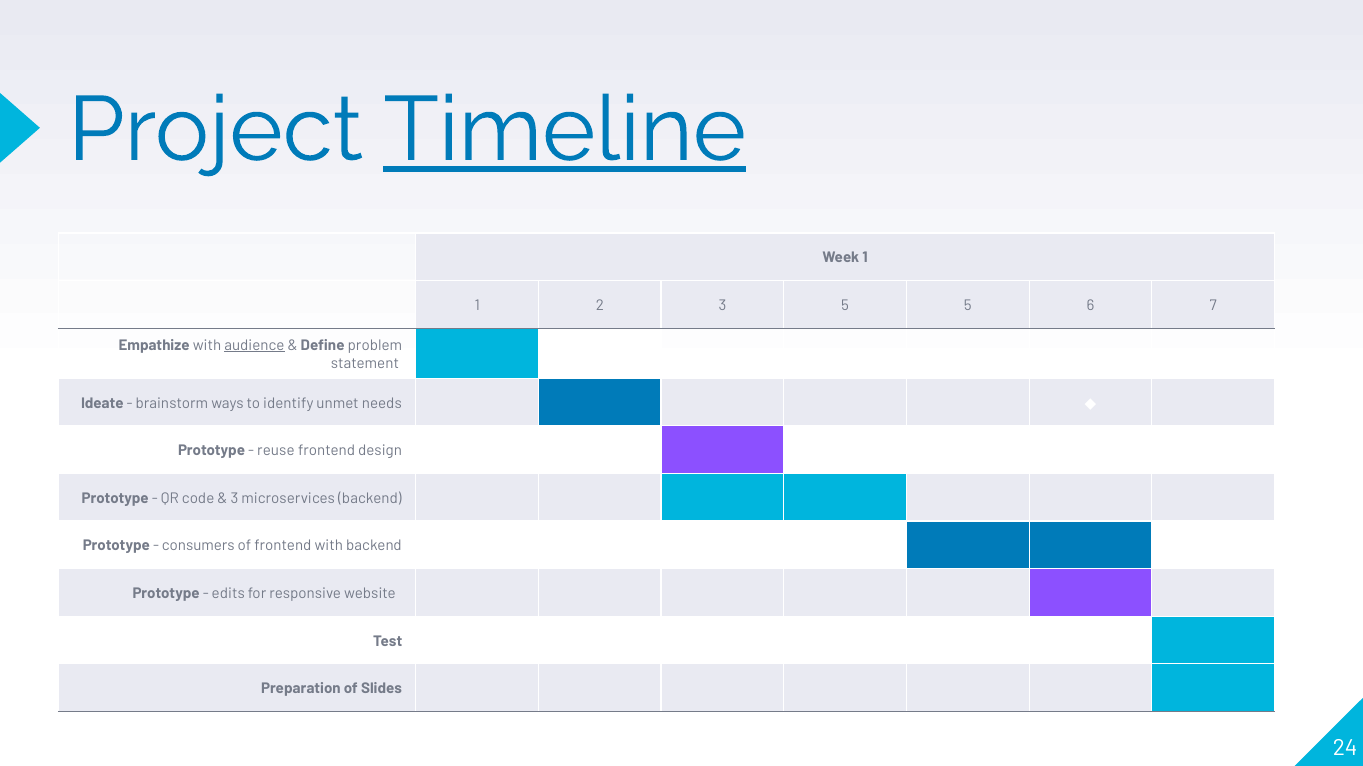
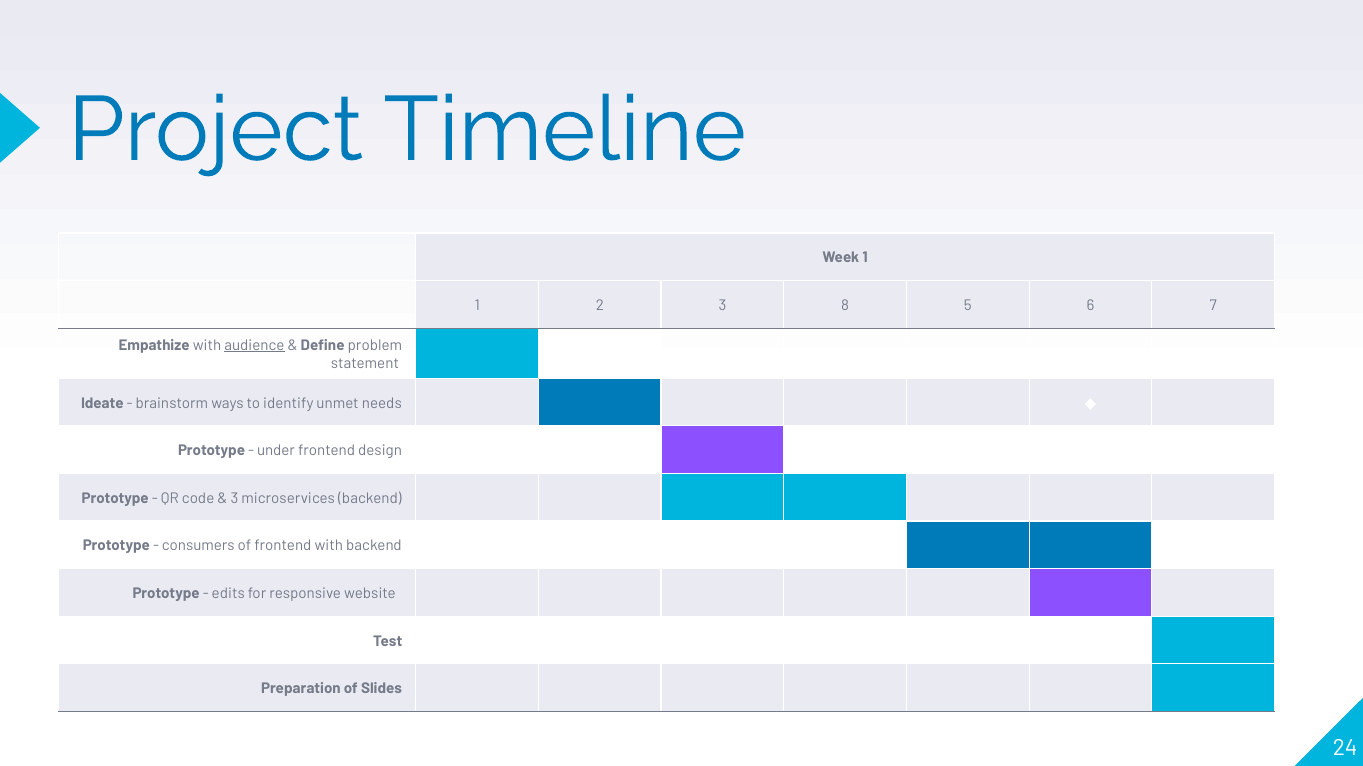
Timeline underline: present -> none (565, 130)
3 5: 5 -> 8 (845, 306)
reuse: reuse -> under (276, 451)
